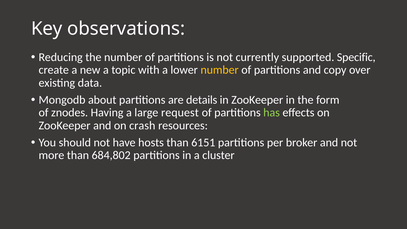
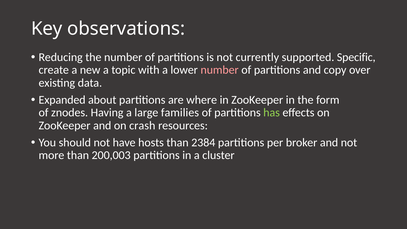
number colour: yellow -> pink (220, 70)
Mongodb: Mongodb -> Expanded (62, 100)
details: details -> where (202, 100)
request: request -> families (180, 113)
6151: 6151 -> 2384 (203, 143)
684,802: 684,802 -> 200,003 (111, 155)
